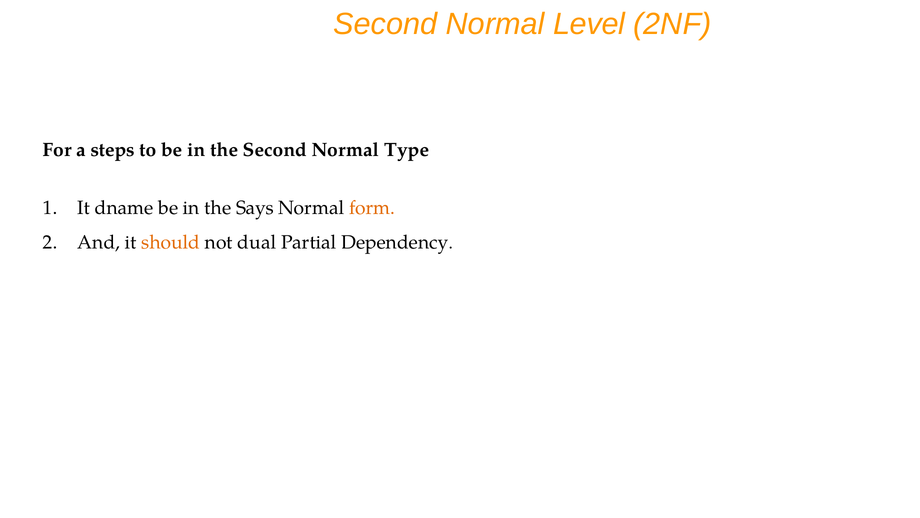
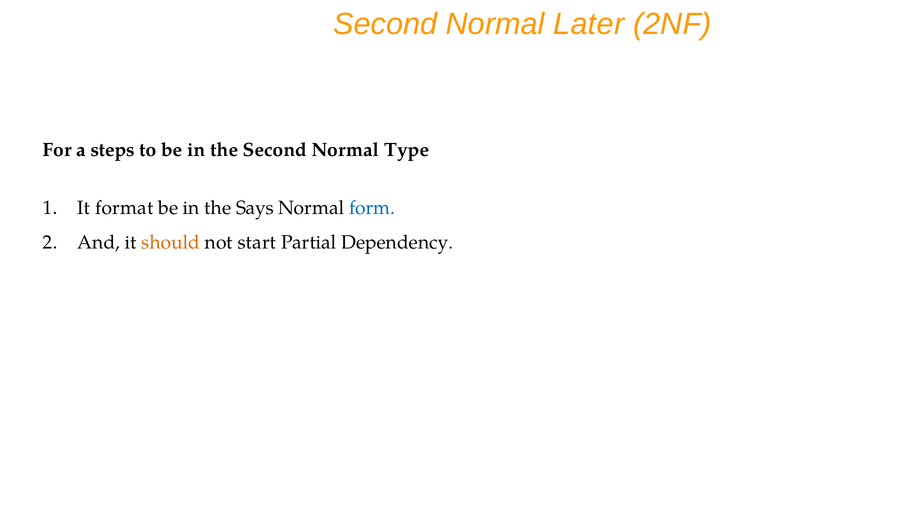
Level: Level -> Later (589, 24)
dname: dname -> format (124, 207)
form colour: orange -> blue (372, 207)
dual: dual -> start (257, 242)
